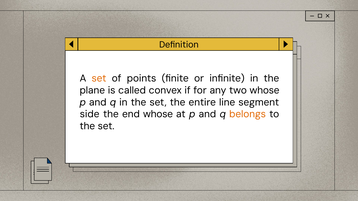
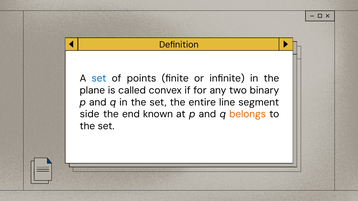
set colour: orange -> blue (99, 79)
two whose: whose -> binary (264, 91)
end whose: whose -> known (158, 114)
